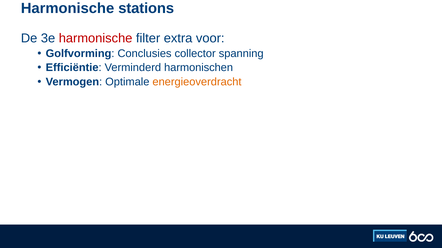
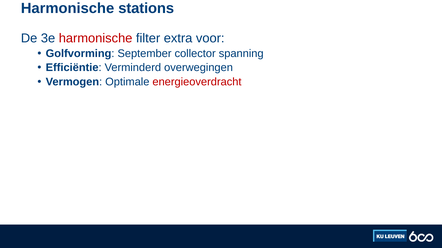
Conclusies: Conclusies -> September (145, 54)
harmonischen: harmonischen -> overwegingen (199, 68)
energieoverdracht colour: orange -> red (197, 82)
